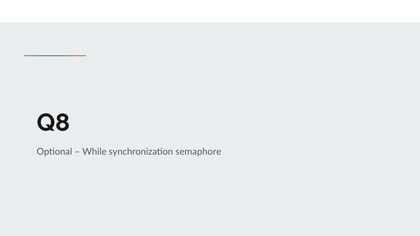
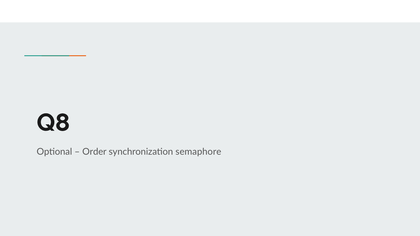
While: While -> Order (94, 152)
